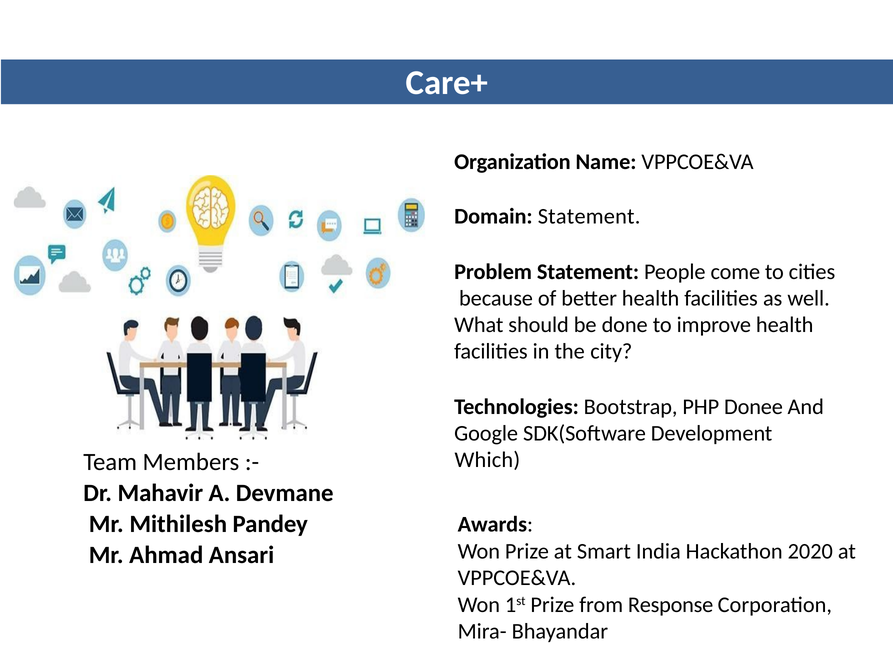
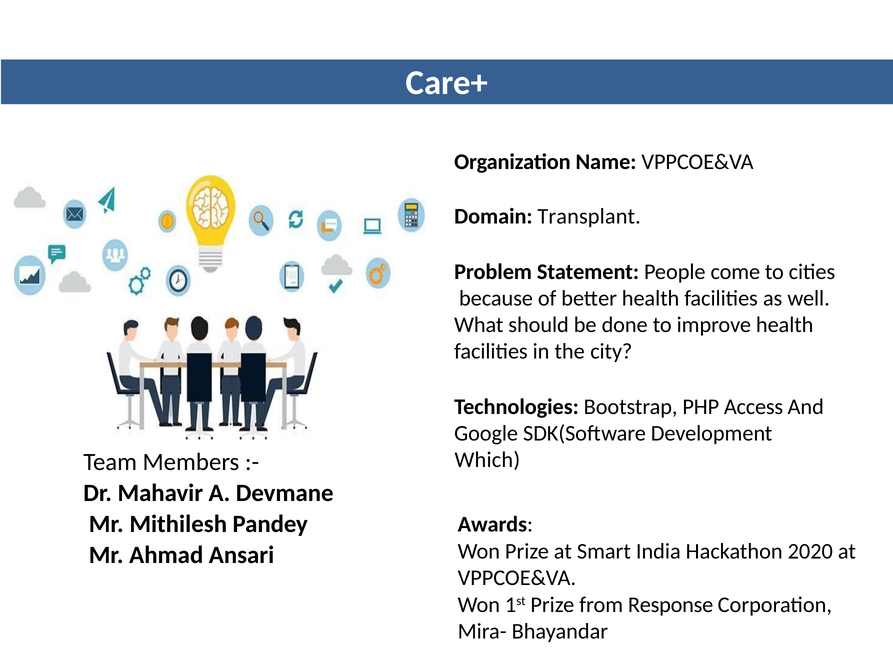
Domain Statement: Statement -> Transplant (589, 216)
Donee: Donee -> Access (754, 407)
